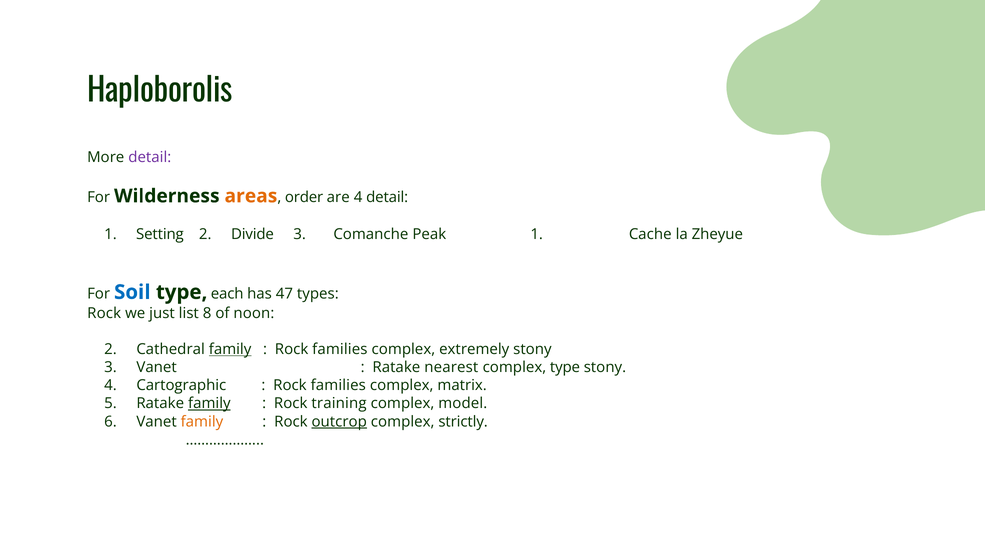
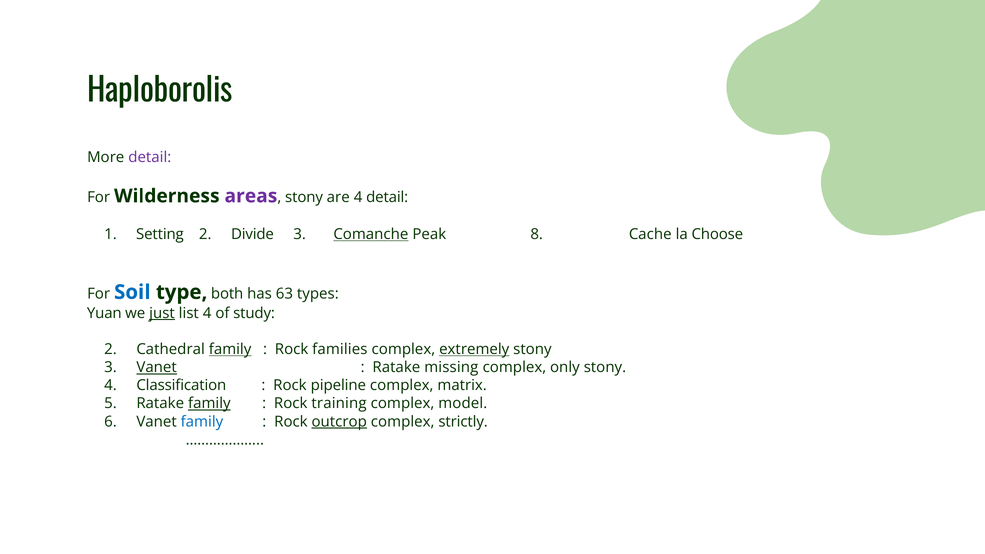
areas colour: orange -> purple (251, 196)
order: order -> stony (304, 197)
Comanche underline: none -> present (371, 234)
Peak 1: 1 -> 8 (537, 234)
Zheyue: Zheyue -> Choose (717, 234)
each: each -> both (227, 294)
47: 47 -> 63 (284, 294)
Rock: Rock -> Yuan (104, 313)
just underline: none -> present (162, 313)
list 8: 8 -> 4 (207, 313)
noon: noon -> study (254, 313)
extremely underline: none -> present (474, 349)
Vanet underline: none -> present (157, 367)
nearest: nearest -> missing (451, 367)
complex type: type -> only (565, 367)
Cartographic: Cartographic -> Classification (181, 385)
families: families -> pipeline (338, 385)
family colour: orange -> blue (202, 422)
